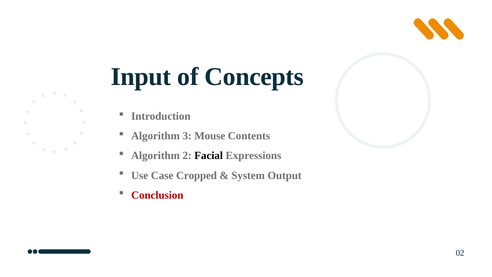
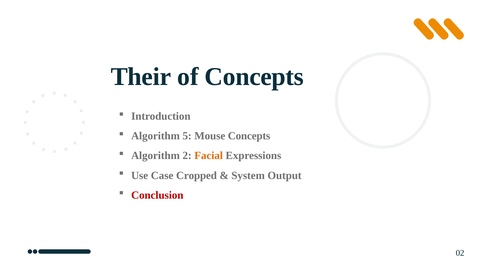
Input: Input -> Their (141, 77)
3: 3 -> 5 (187, 136)
Mouse Contents: Contents -> Concepts (249, 136)
Facial colour: black -> orange (209, 156)
